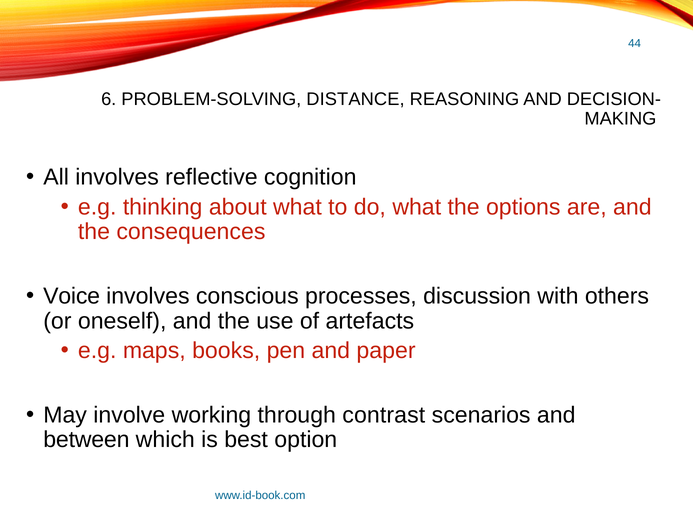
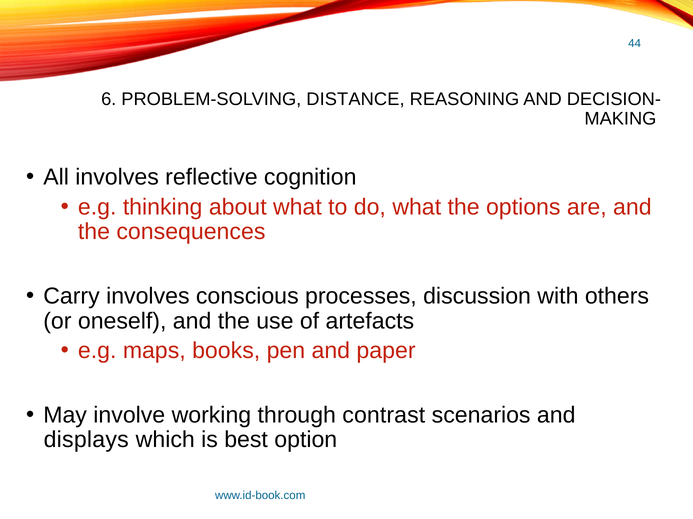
Voice: Voice -> Carry (72, 297)
between: between -> displays (86, 440)
